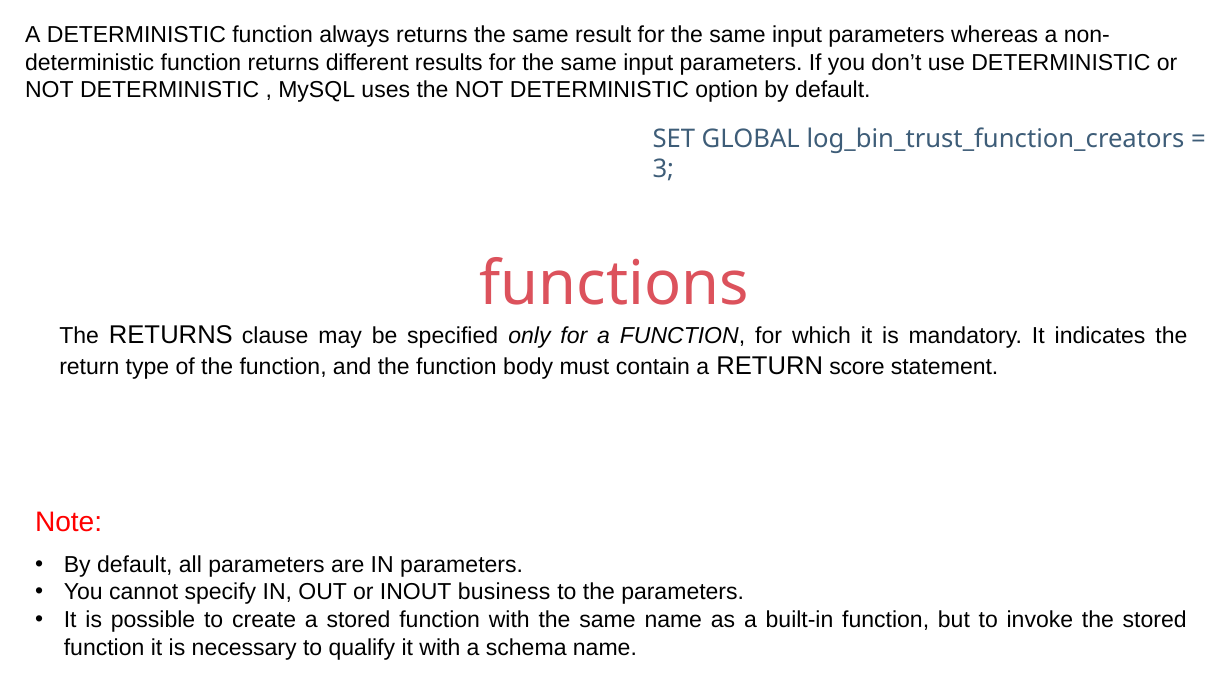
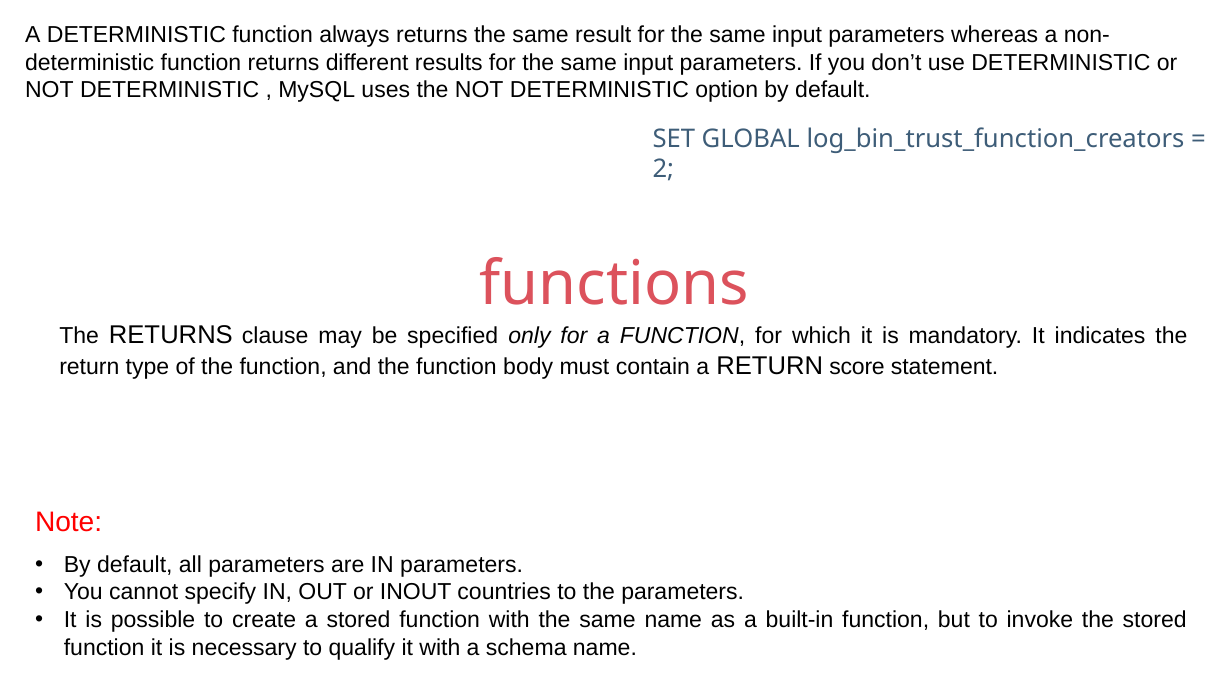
3: 3 -> 2 (663, 169)
business: business -> countries (504, 592)
